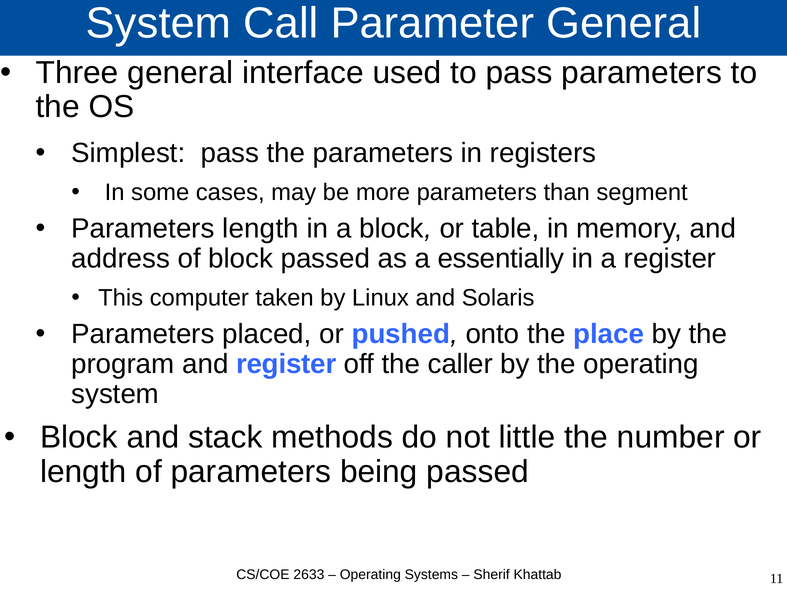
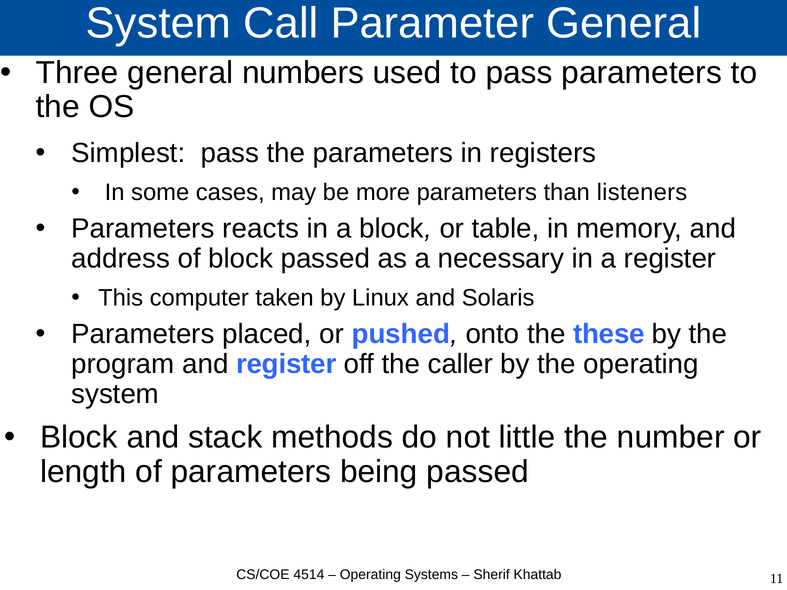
interface: interface -> numbers (303, 73)
segment: segment -> listeners (642, 192)
Parameters length: length -> reacts (261, 229)
essentially: essentially -> necessary (501, 259)
place: place -> these (609, 334)
2633: 2633 -> 4514 (309, 575)
